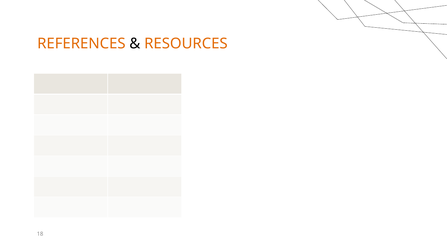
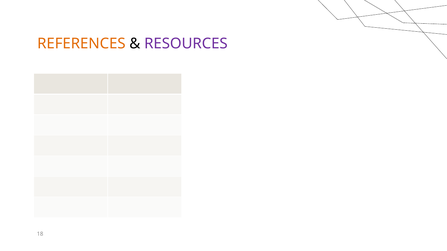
RESOURCES colour: orange -> purple (186, 44)
